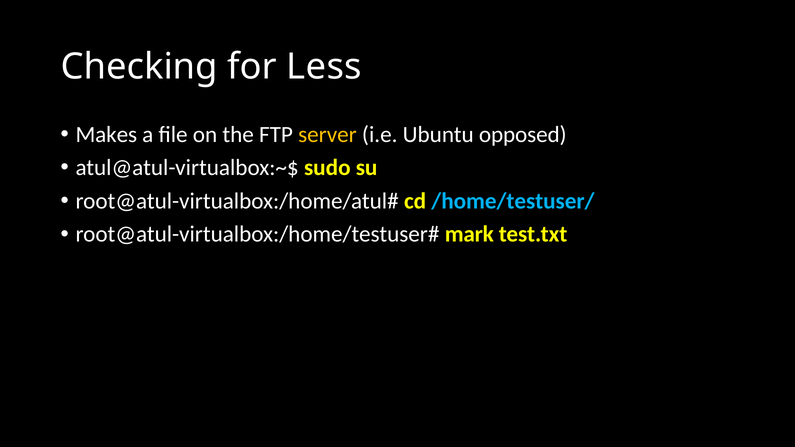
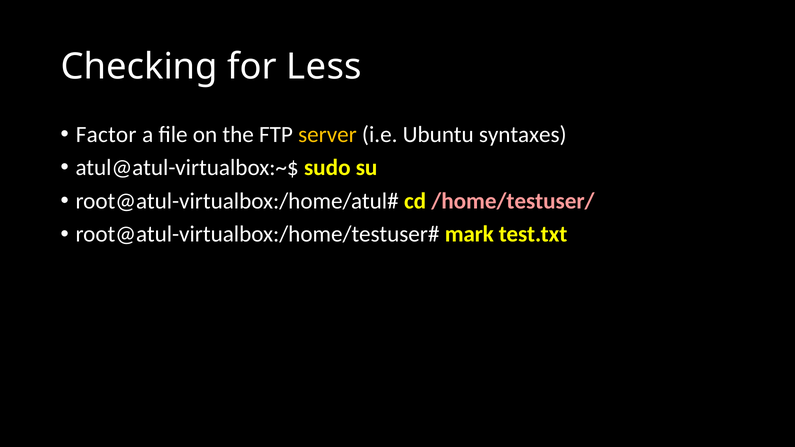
Makes: Makes -> Factor (106, 134)
opposed: opposed -> syntaxes (523, 134)
/home/testuser/ colour: light blue -> pink (513, 201)
